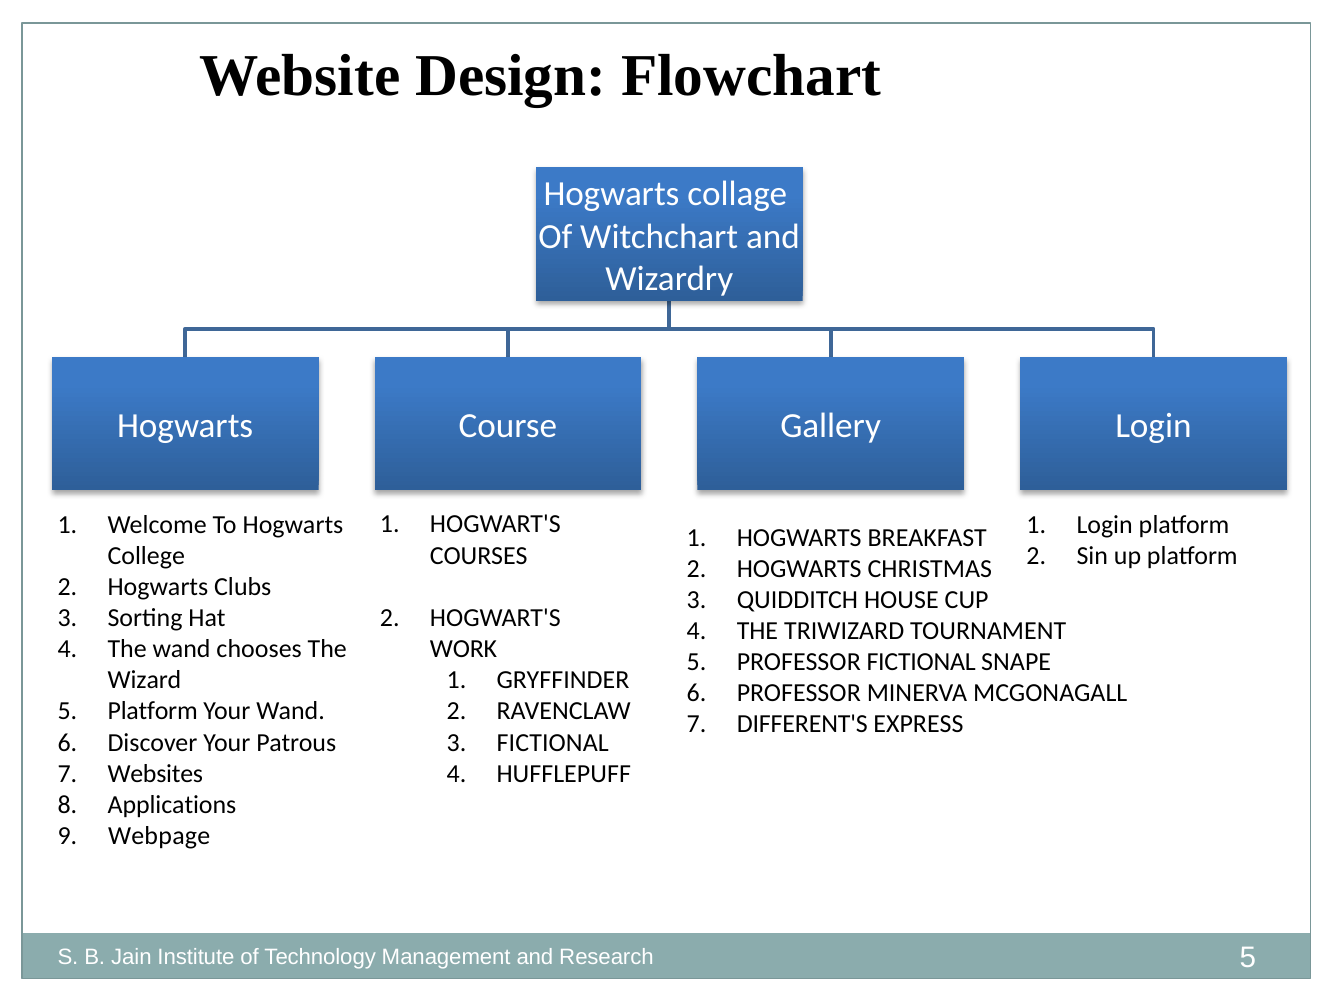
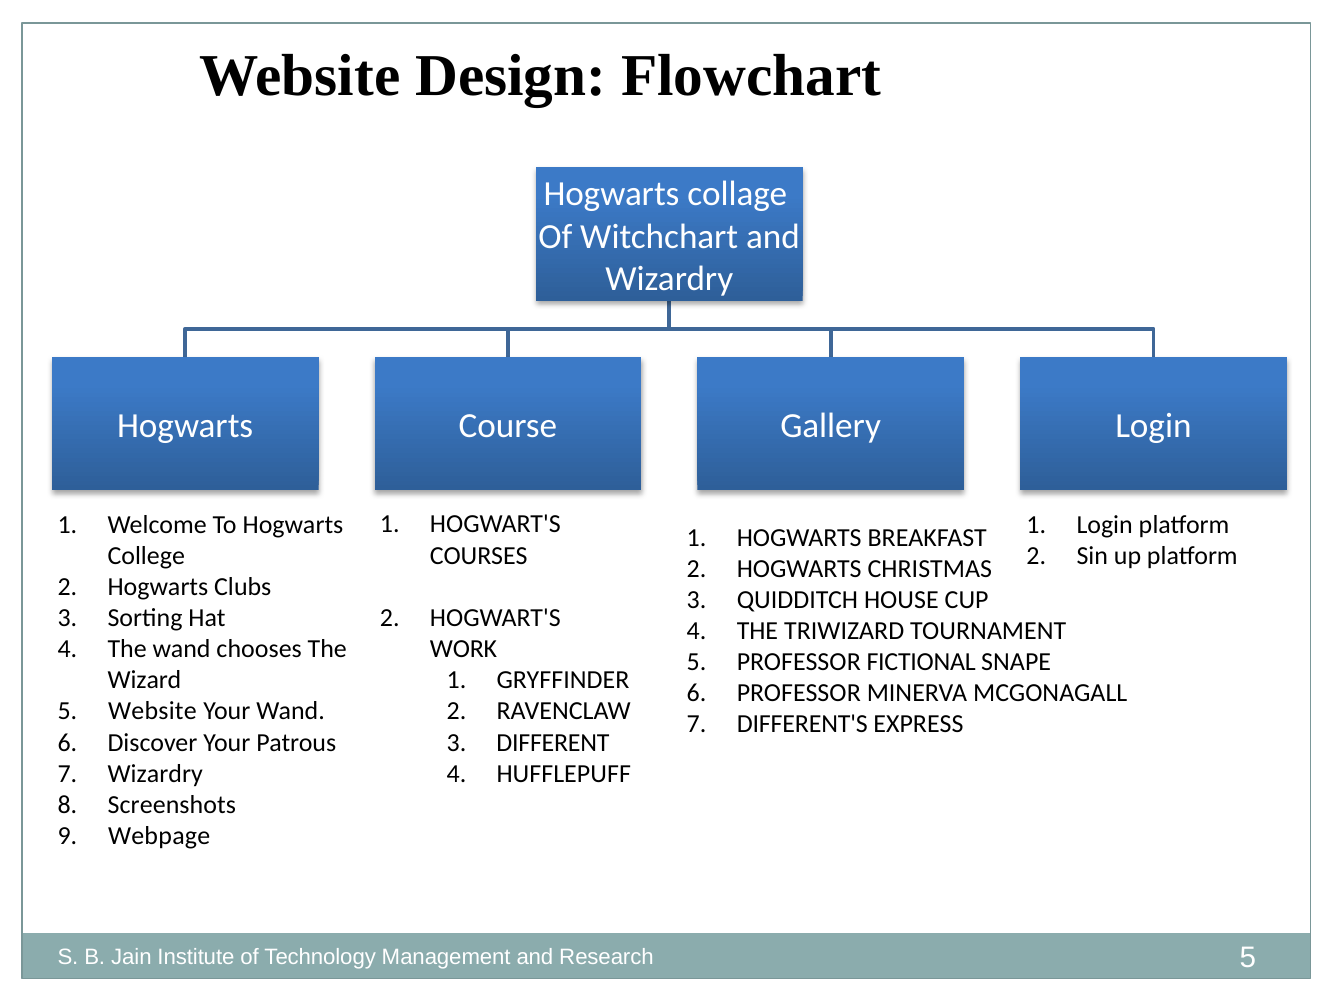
5 Platform: Platform -> Website (152, 711)
FICTIONAL: FICTIONAL -> DIFFERENT (553, 742)
Websites: Websites -> Wizardry (155, 773)
Applications: Applications -> Screenshots (172, 804)
